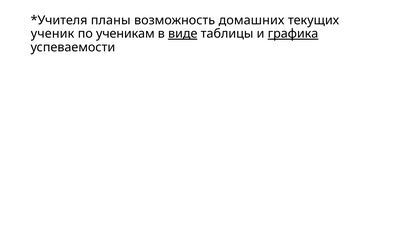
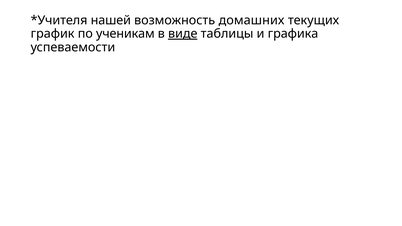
планы: планы -> нашей (111, 20)
ученик: ученик -> график (53, 34)
графика underline: present -> none (293, 34)
